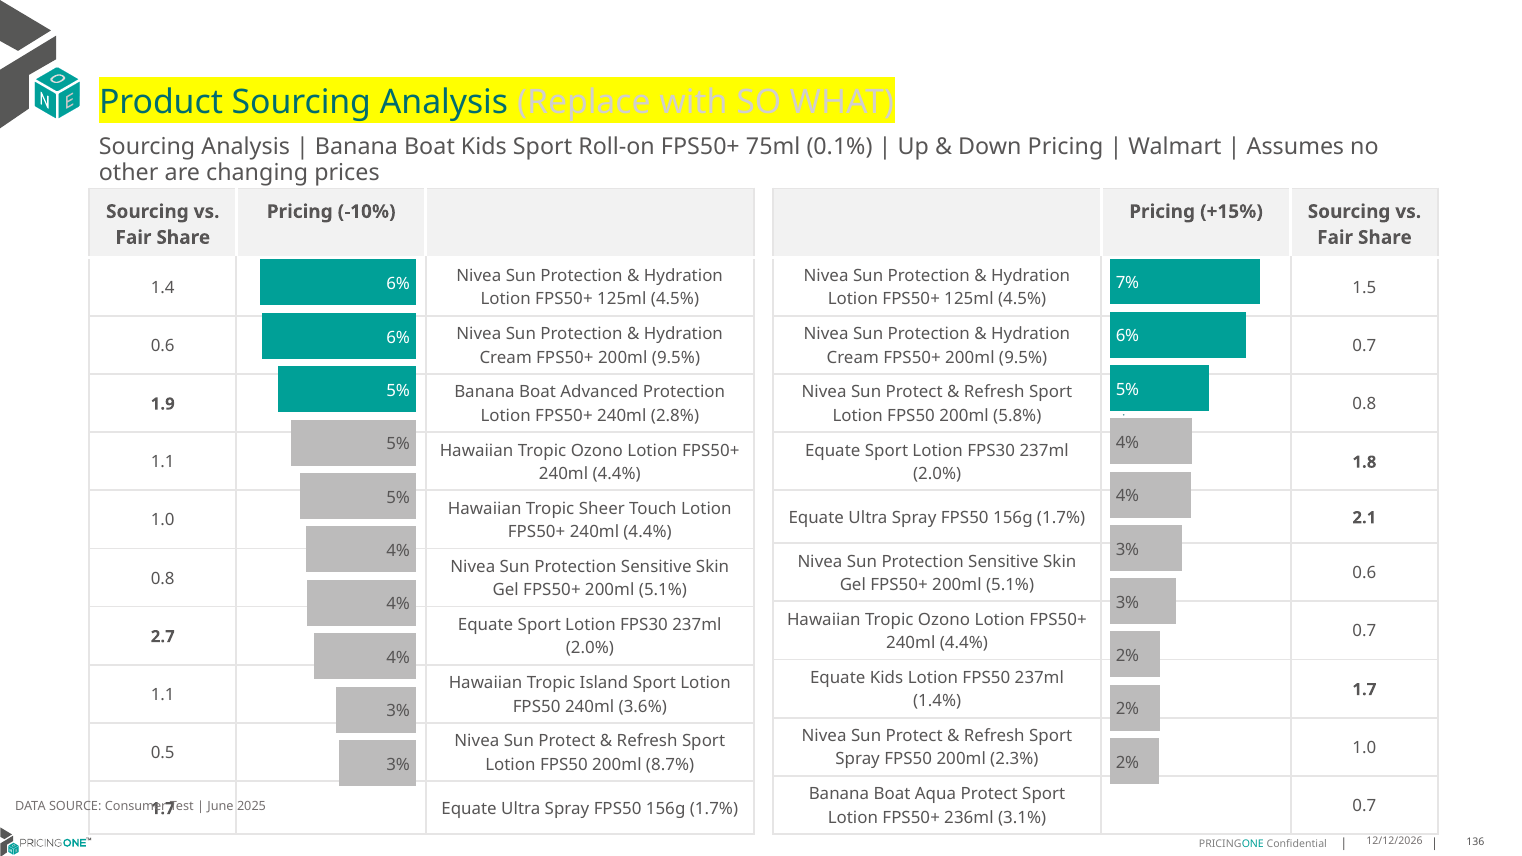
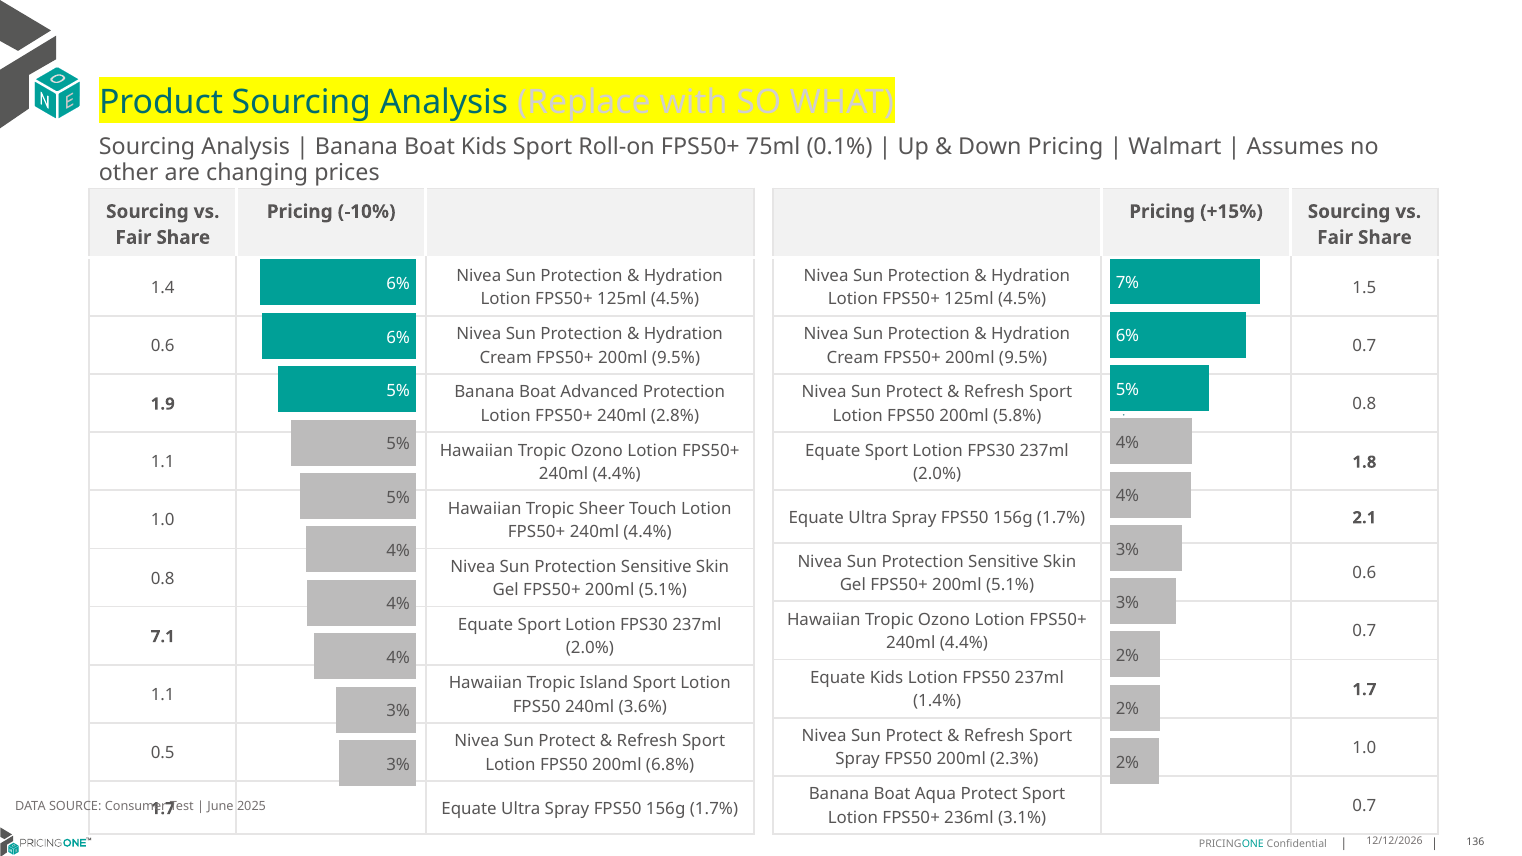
2.7: 2.7 -> 7.1 (163, 637)
8.7%: 8.7% -> 6.8% (670, 765)
